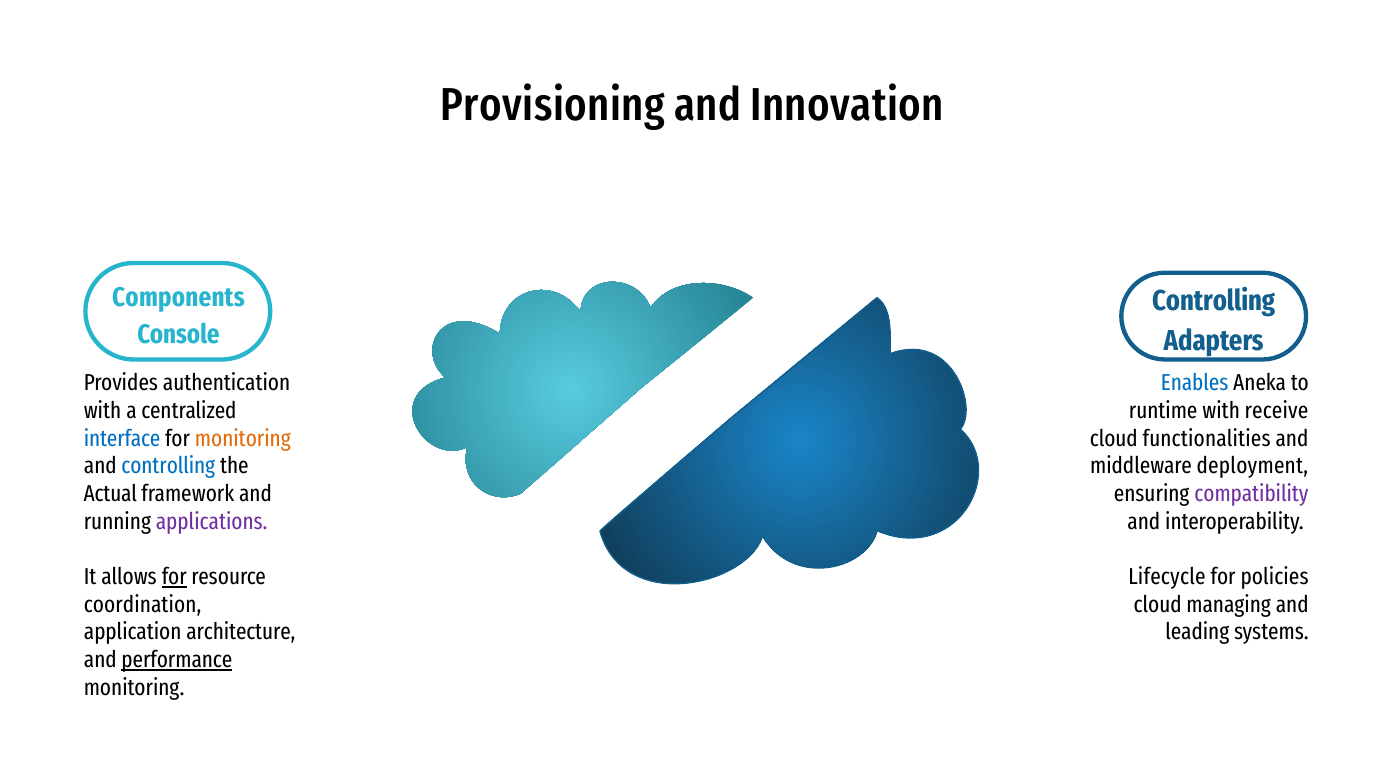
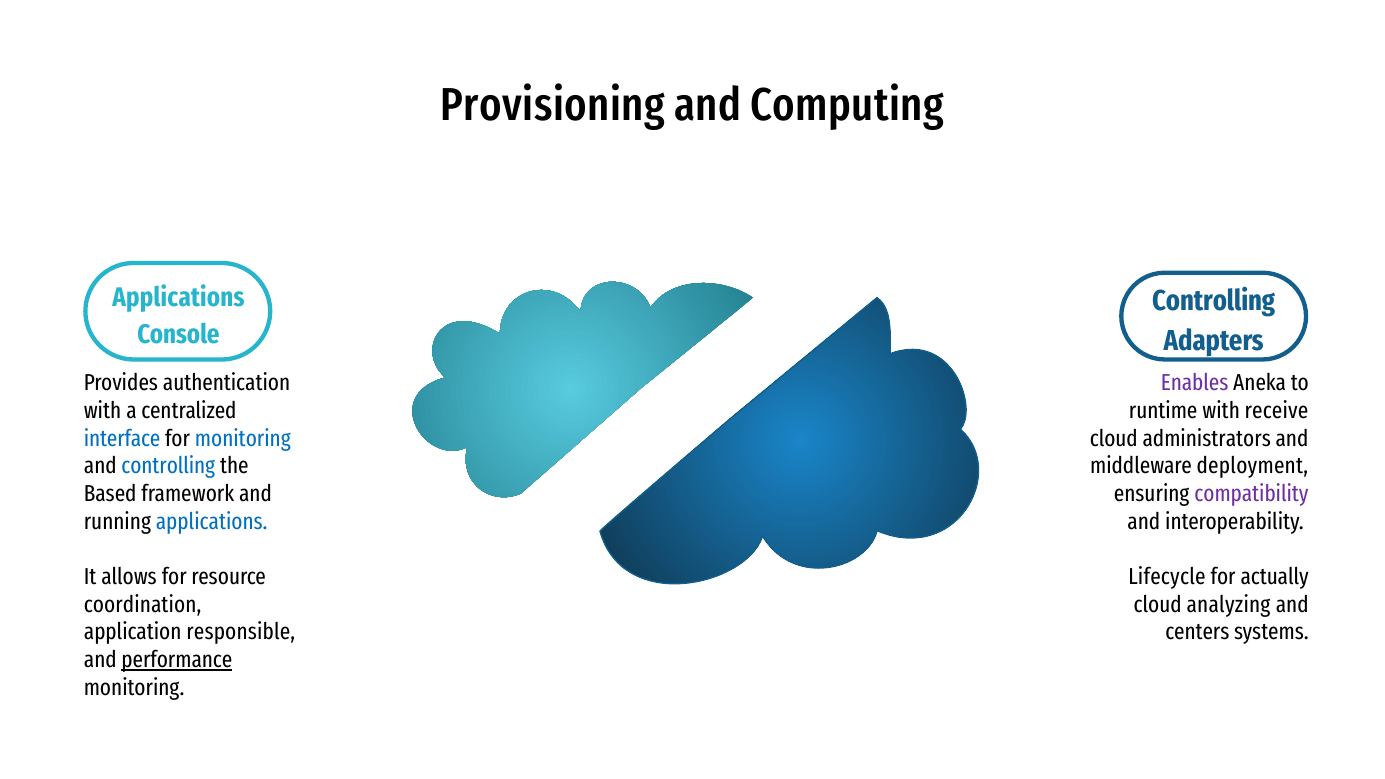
Innovation: Innovation -> Computing (847, 105)
Components: Components -> Applications (178, 298)
Enables colour: blue -> purple (1195, 383)
monitoring colour: orange -> blue (243, 439)
functionalities: functionalities -> administrators (1207, 439)
Actual: Actual -> Based (110, 494)
applications colour: purple -> blue (212, 522)
for underline: present -> none (174, 577)
policies: policies -> actually (1275, 577)
managing: managing -> analyzing (1229, 605)
architecture: architecture -> responsible (241, 632)
leading: leading -> centers (1197, 632)
